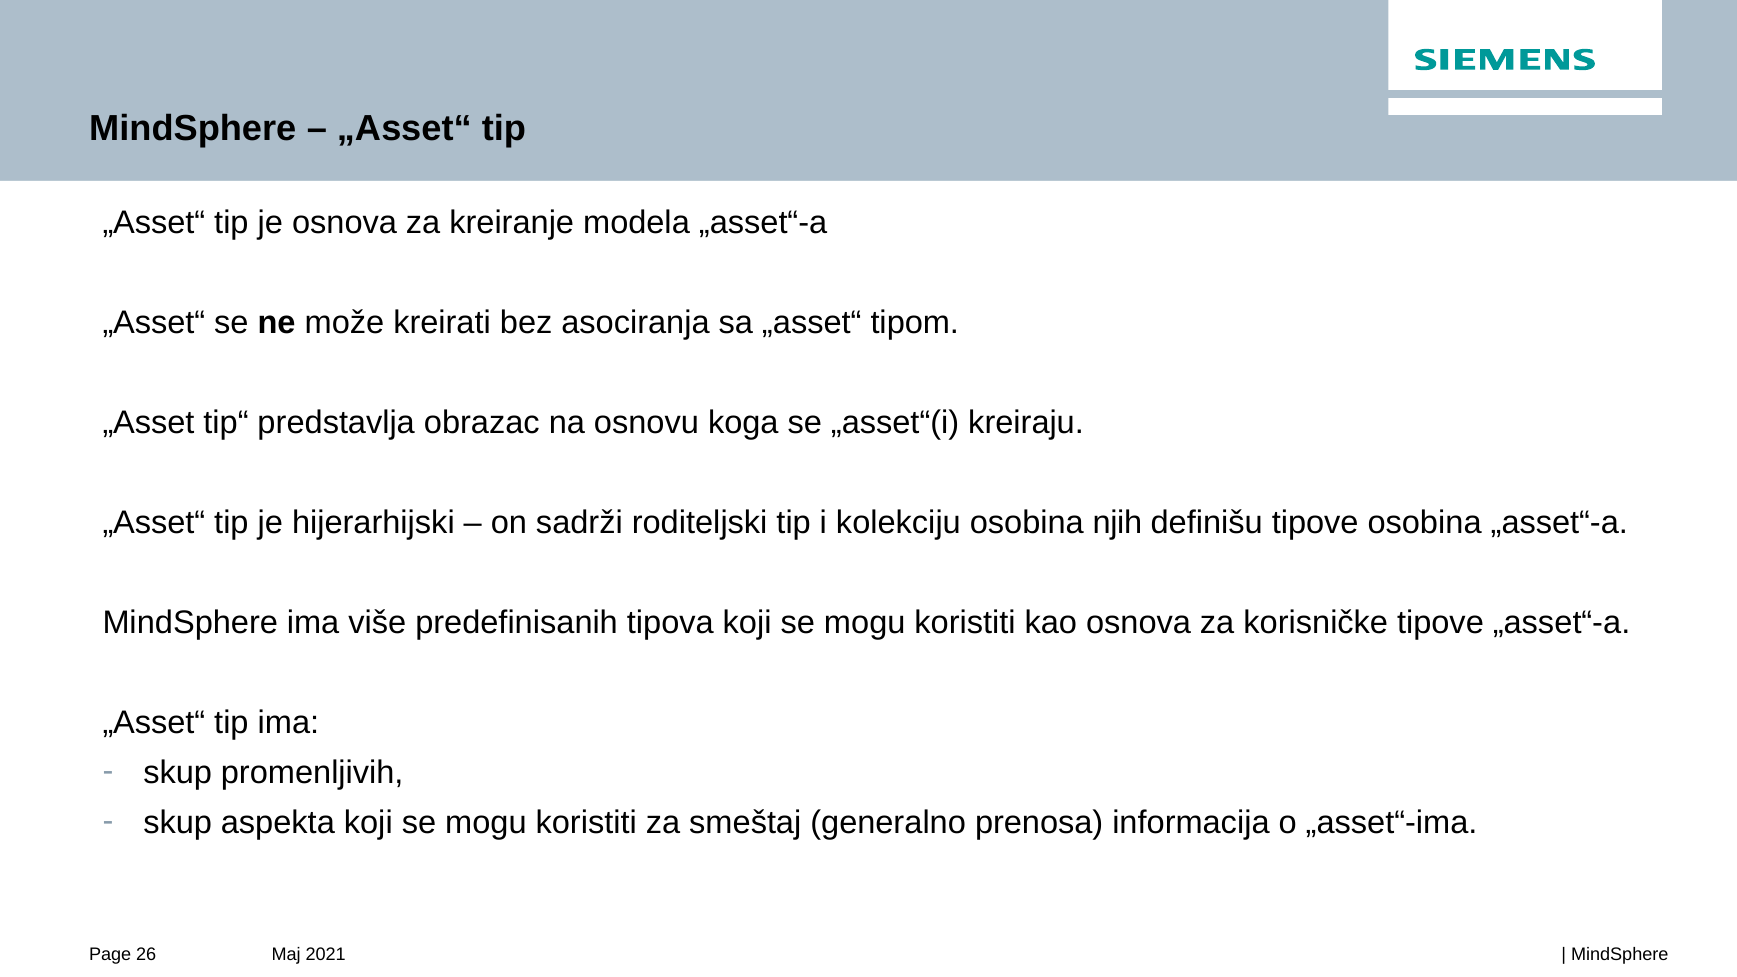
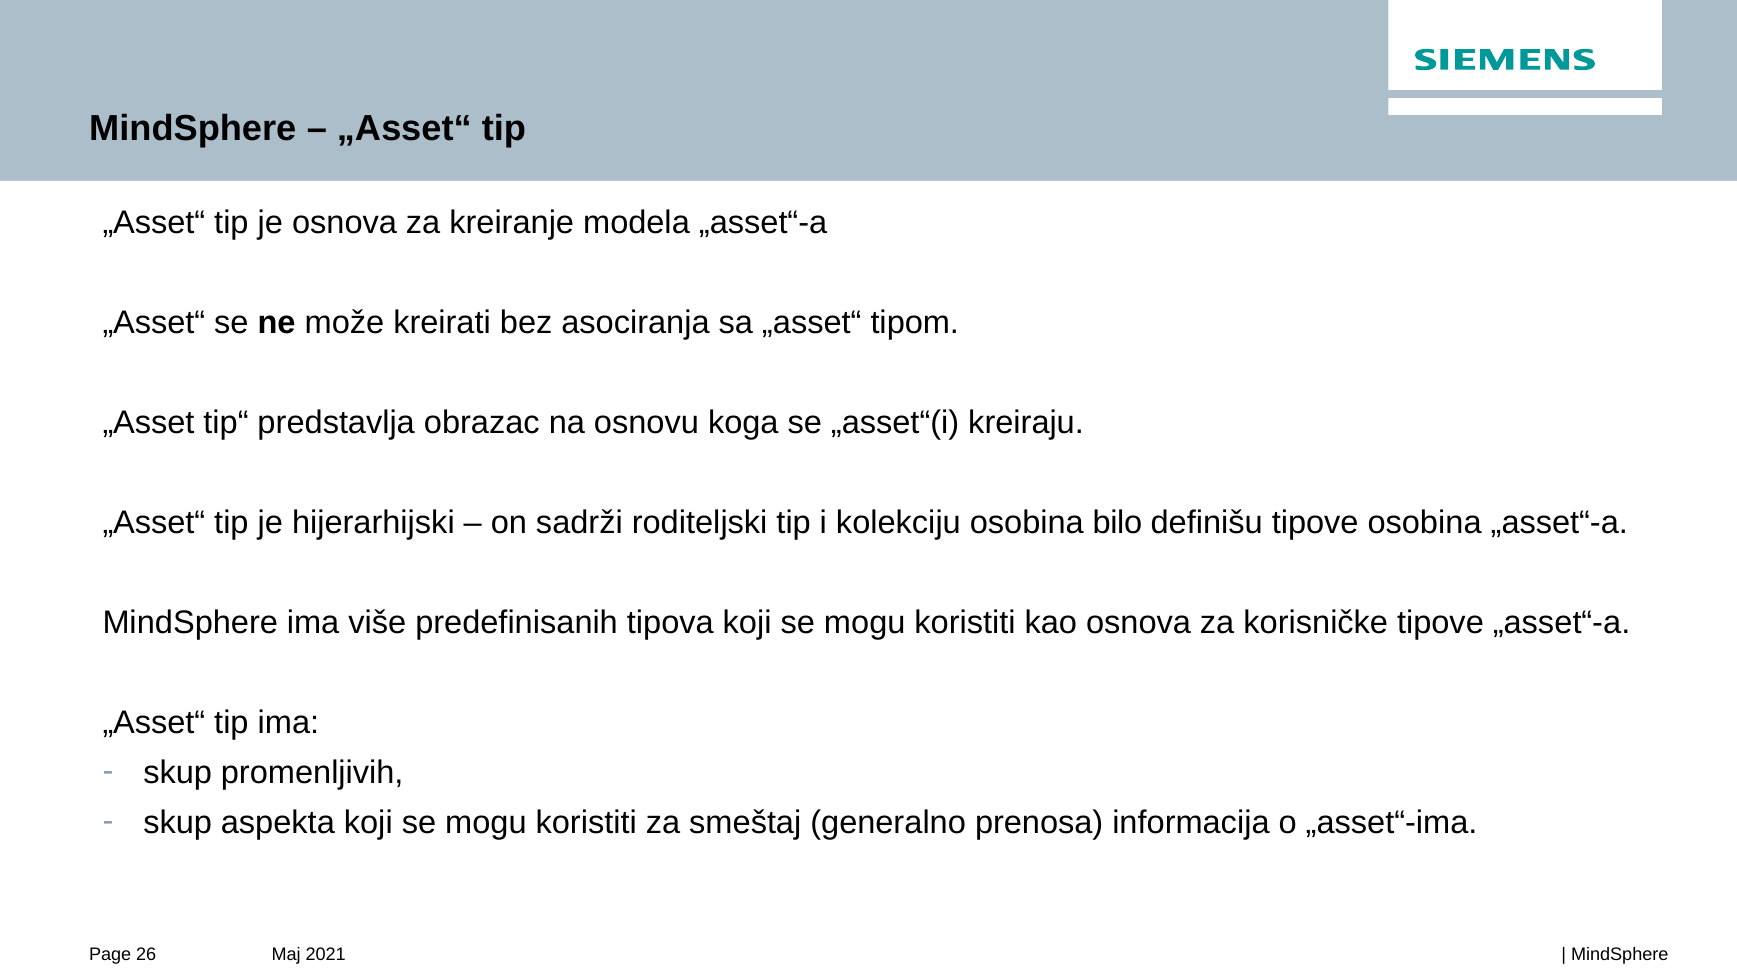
njih: njih -> bilo (1117, 523)
